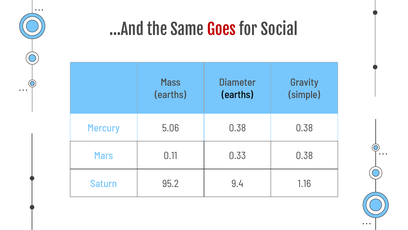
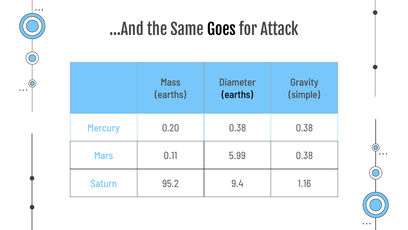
Goes colour: red -> black (222, 30)
Social: Social -> Attack (280, 30)
5.06: 5.06 -> 0.20 (171, 128)
0.33: 0.33 -> 5.99 (237, 155)
